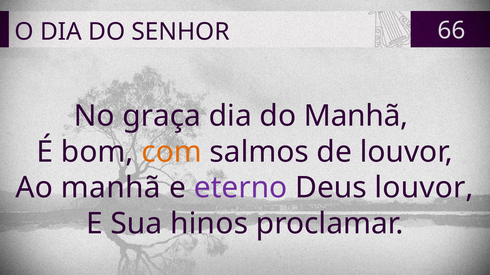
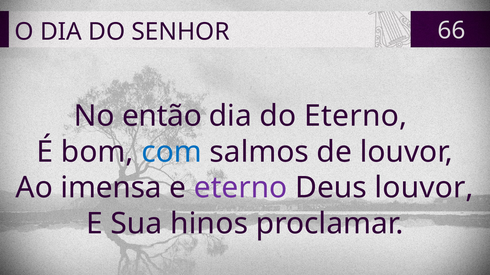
graça: graça -> então (162, 116)
do Manhã: Manhã -> Eterno (356, 116)
com colour: orange -> blue (172, 152)
Ao manhã: manhã -> imensa (111, 188)
